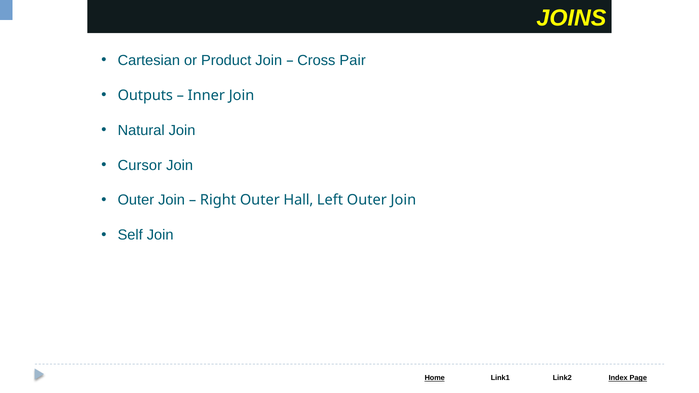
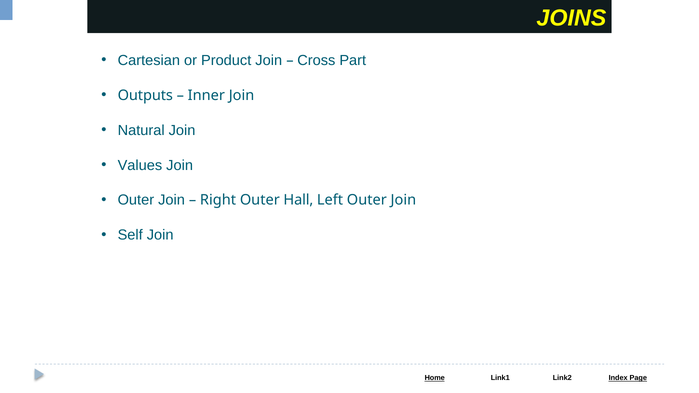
Pair: Pair -> Part (353, 60)
Cursor: Cursor -> Values (140, 165)
